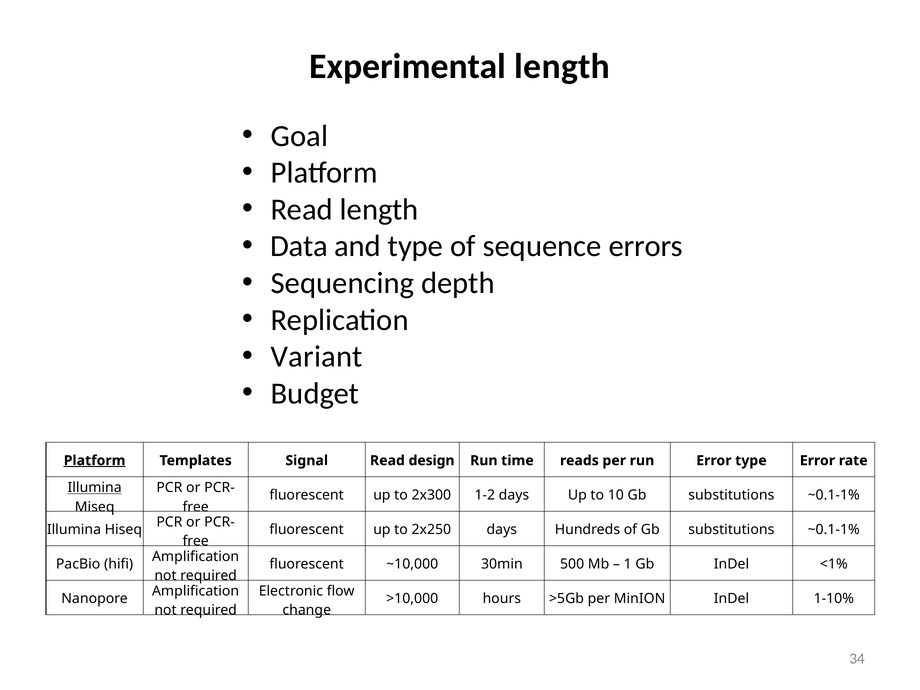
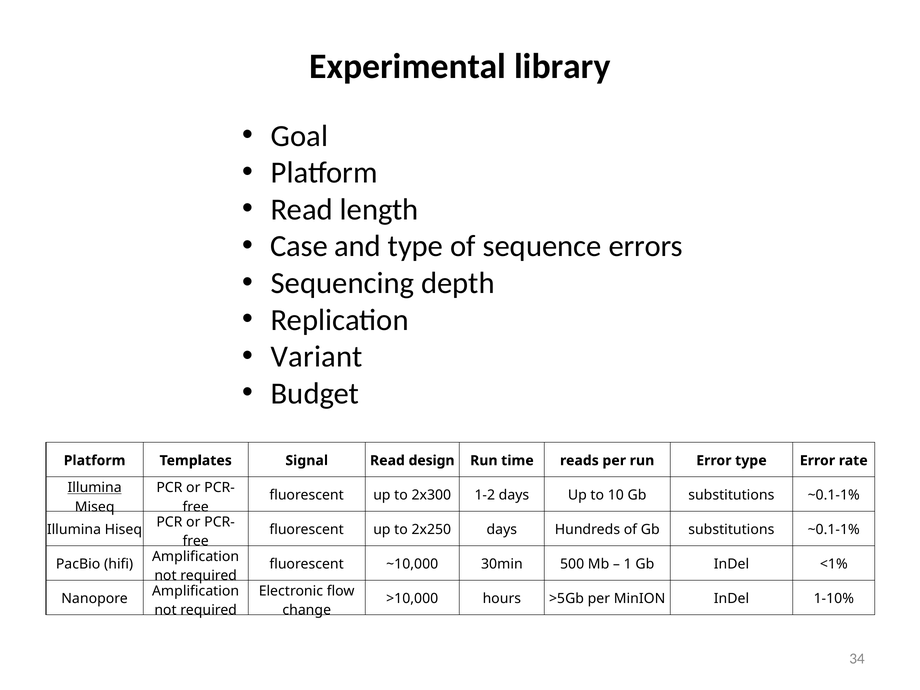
Experimental length: length -> library (562, 67)
Data: Data -> Case (299, 246)
Platform underline: present -> none (95, 461)
